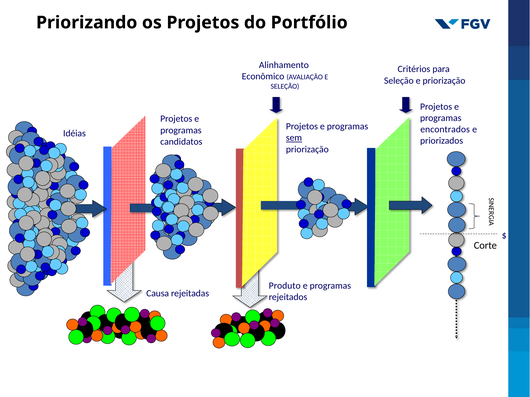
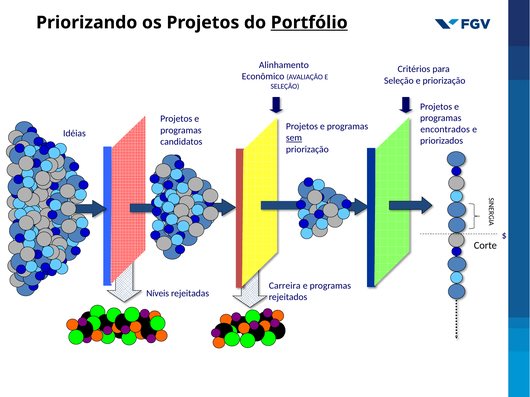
Portfólio underline: none -> present (309, 23)
Produto: Produto -> Carreira (285, 286)
Causa: Causa -> Níveis (158, 294)
